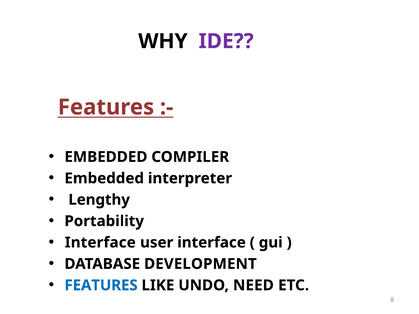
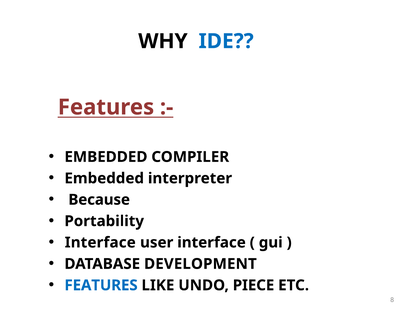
IDE colour: purple -> blue (226, 41)
Lengthy: Lengthy -> Because (99, 200)
NEED: NEED -> PIECE (254, 286)
